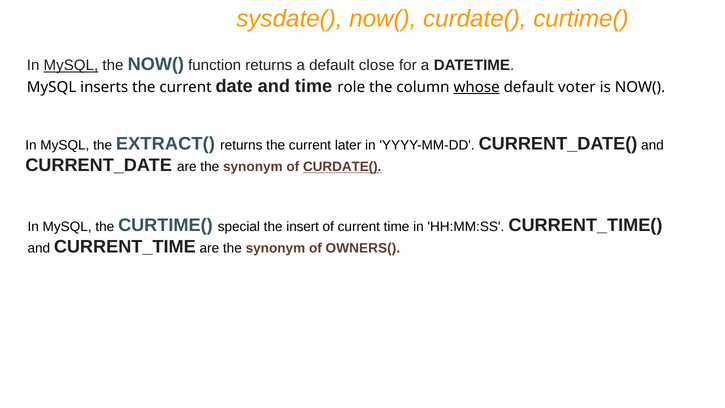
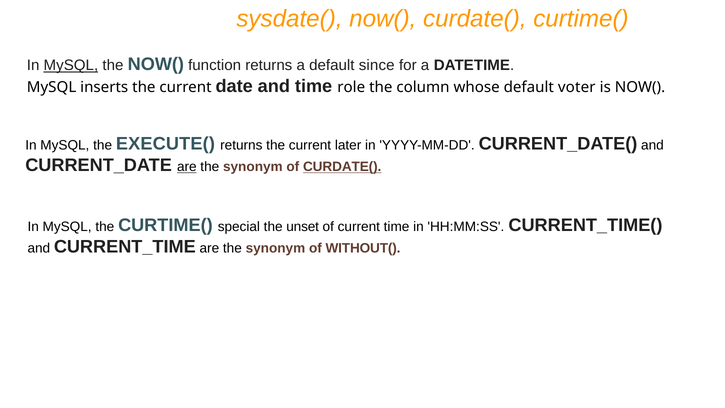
close: close -> since (377, 65)
whose underline: present -> none (477, 87)
EXTRACT(: EXTRACT( -> EXECUTE( (165, 144)
are underline: none -> present (187, 167)
insert: insert -> unset (303, 226)
OWNERS(: OWNERS( -> WITHOUT( (363, 248)
